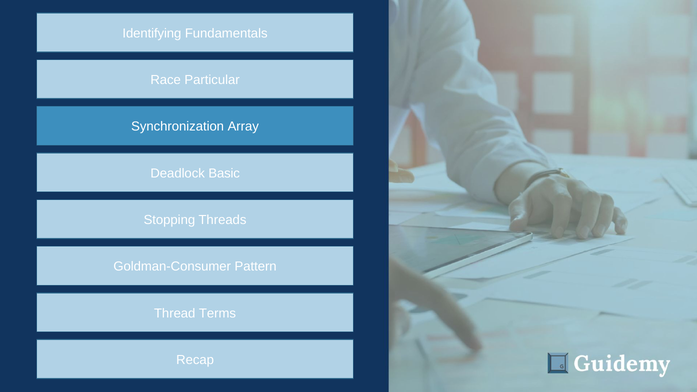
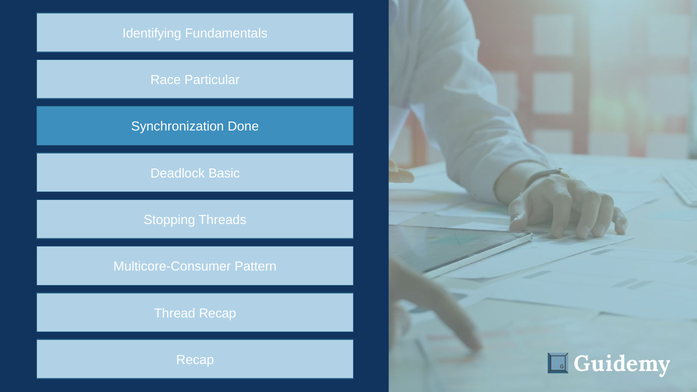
Array: Array -> Done (243, 127)
Goldman-Consumer: Goldman-Consumer -> Multicore-Consumer (172, 267)
Thread Terms: Terms -> Recap (218, 313)
